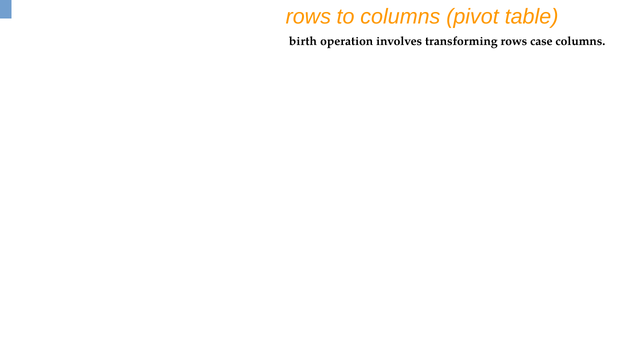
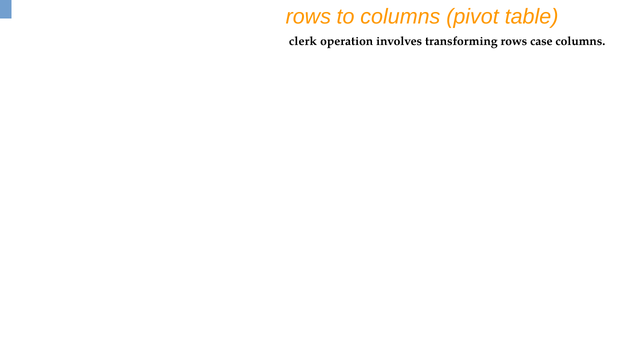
birth: birth -> clerk (303, 41)
